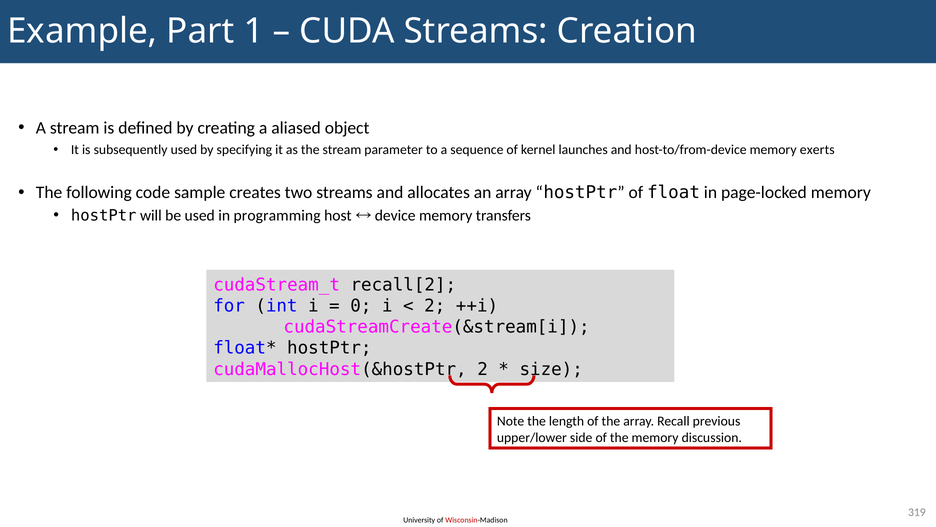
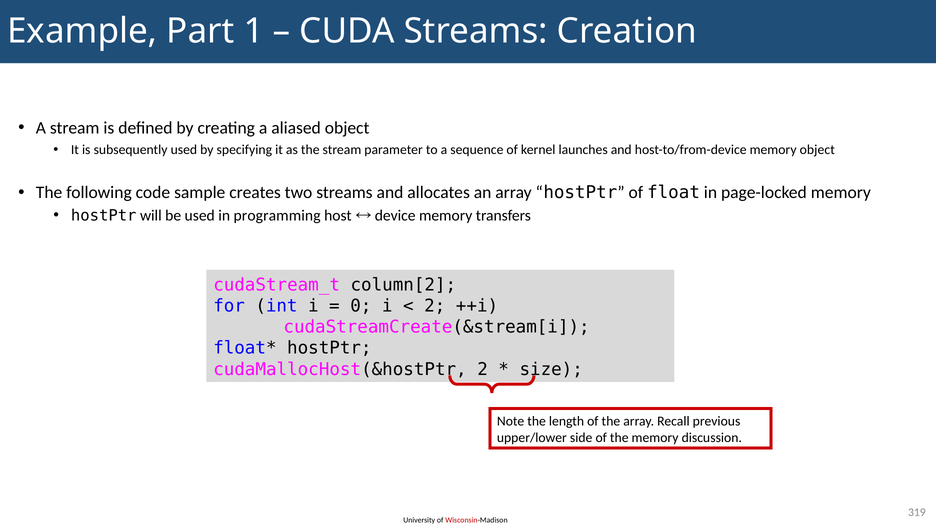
memory exerts: exerts -> object (817, 149)
recall[2: recall[2 -> column[2 (403, 285)
